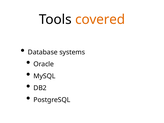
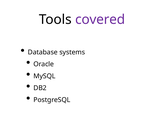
covered colour: orange -> purple (100, 20)
